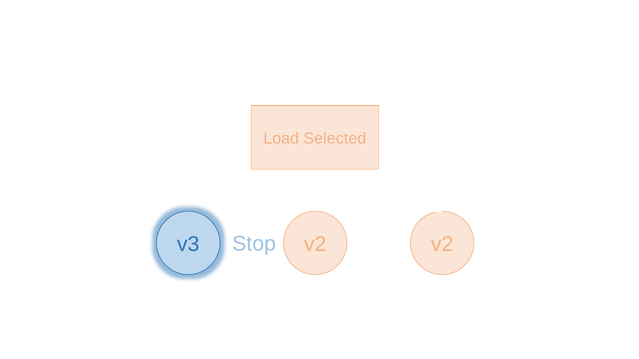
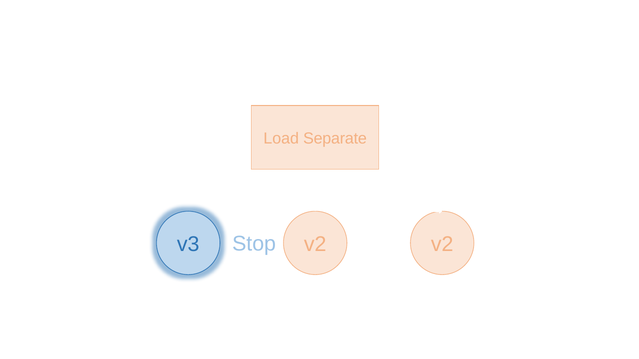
Selected: Selected -> Separate (335, 139)
